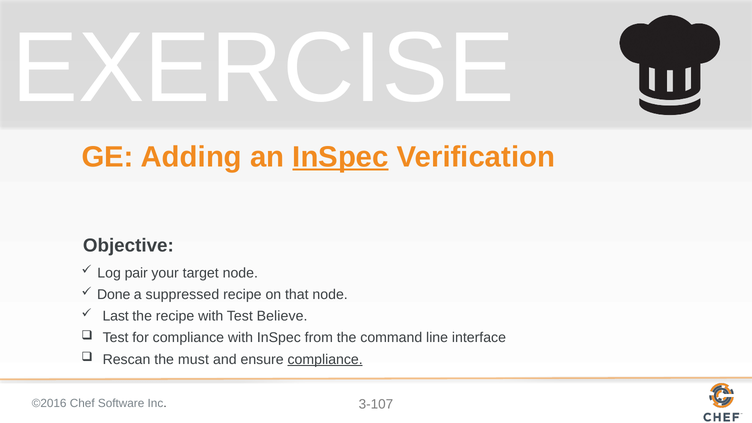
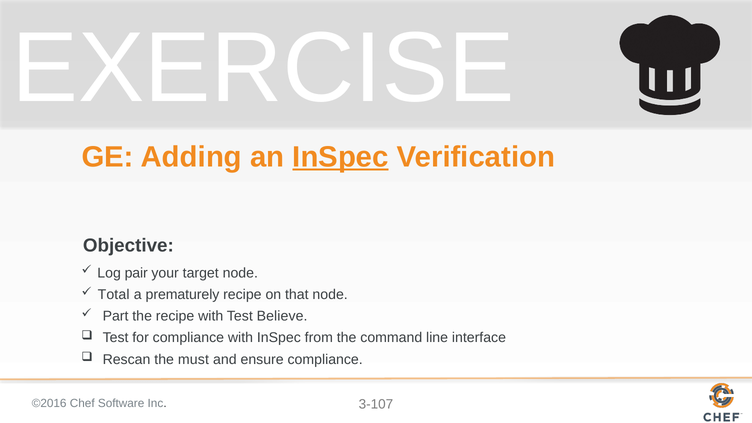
Done: Done -> Total (114, 295)
suppressed: suppressed -> prematurely (182, 295)
Last: Last -> Part (116, 316)
compliance underline: present -> none (325, 359)
